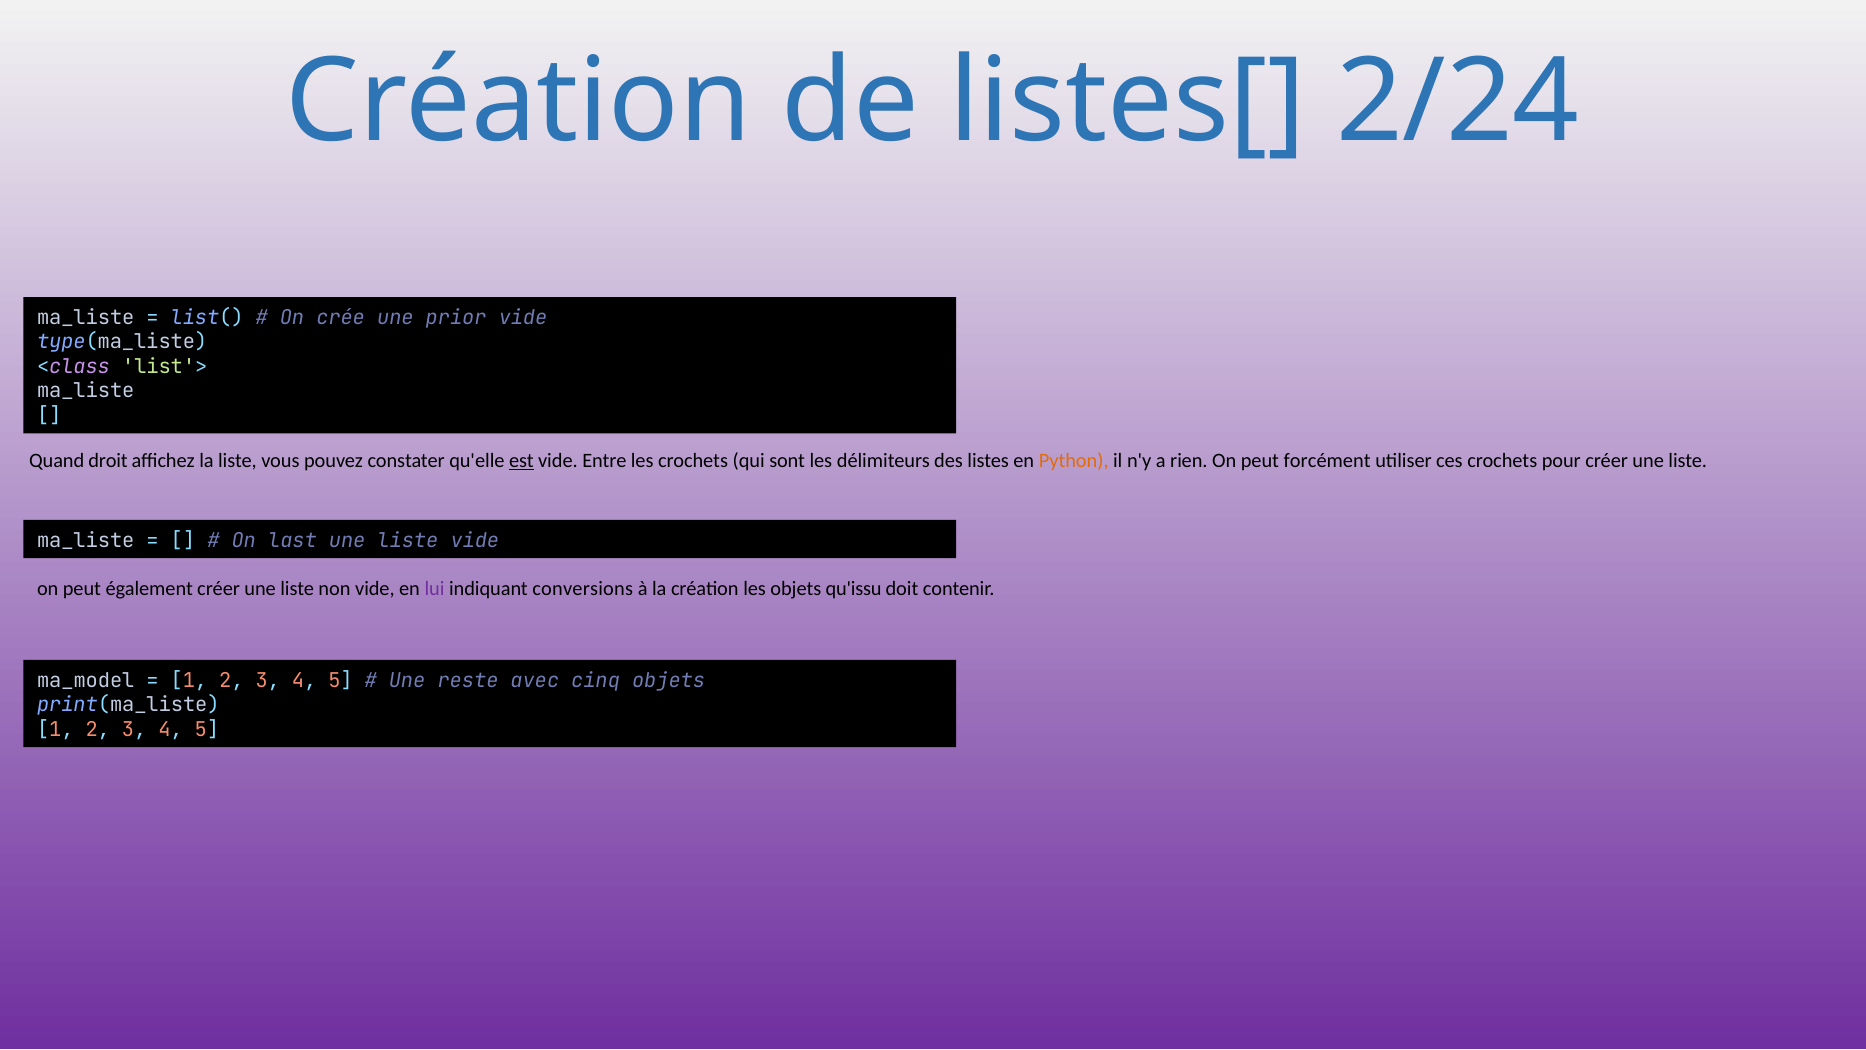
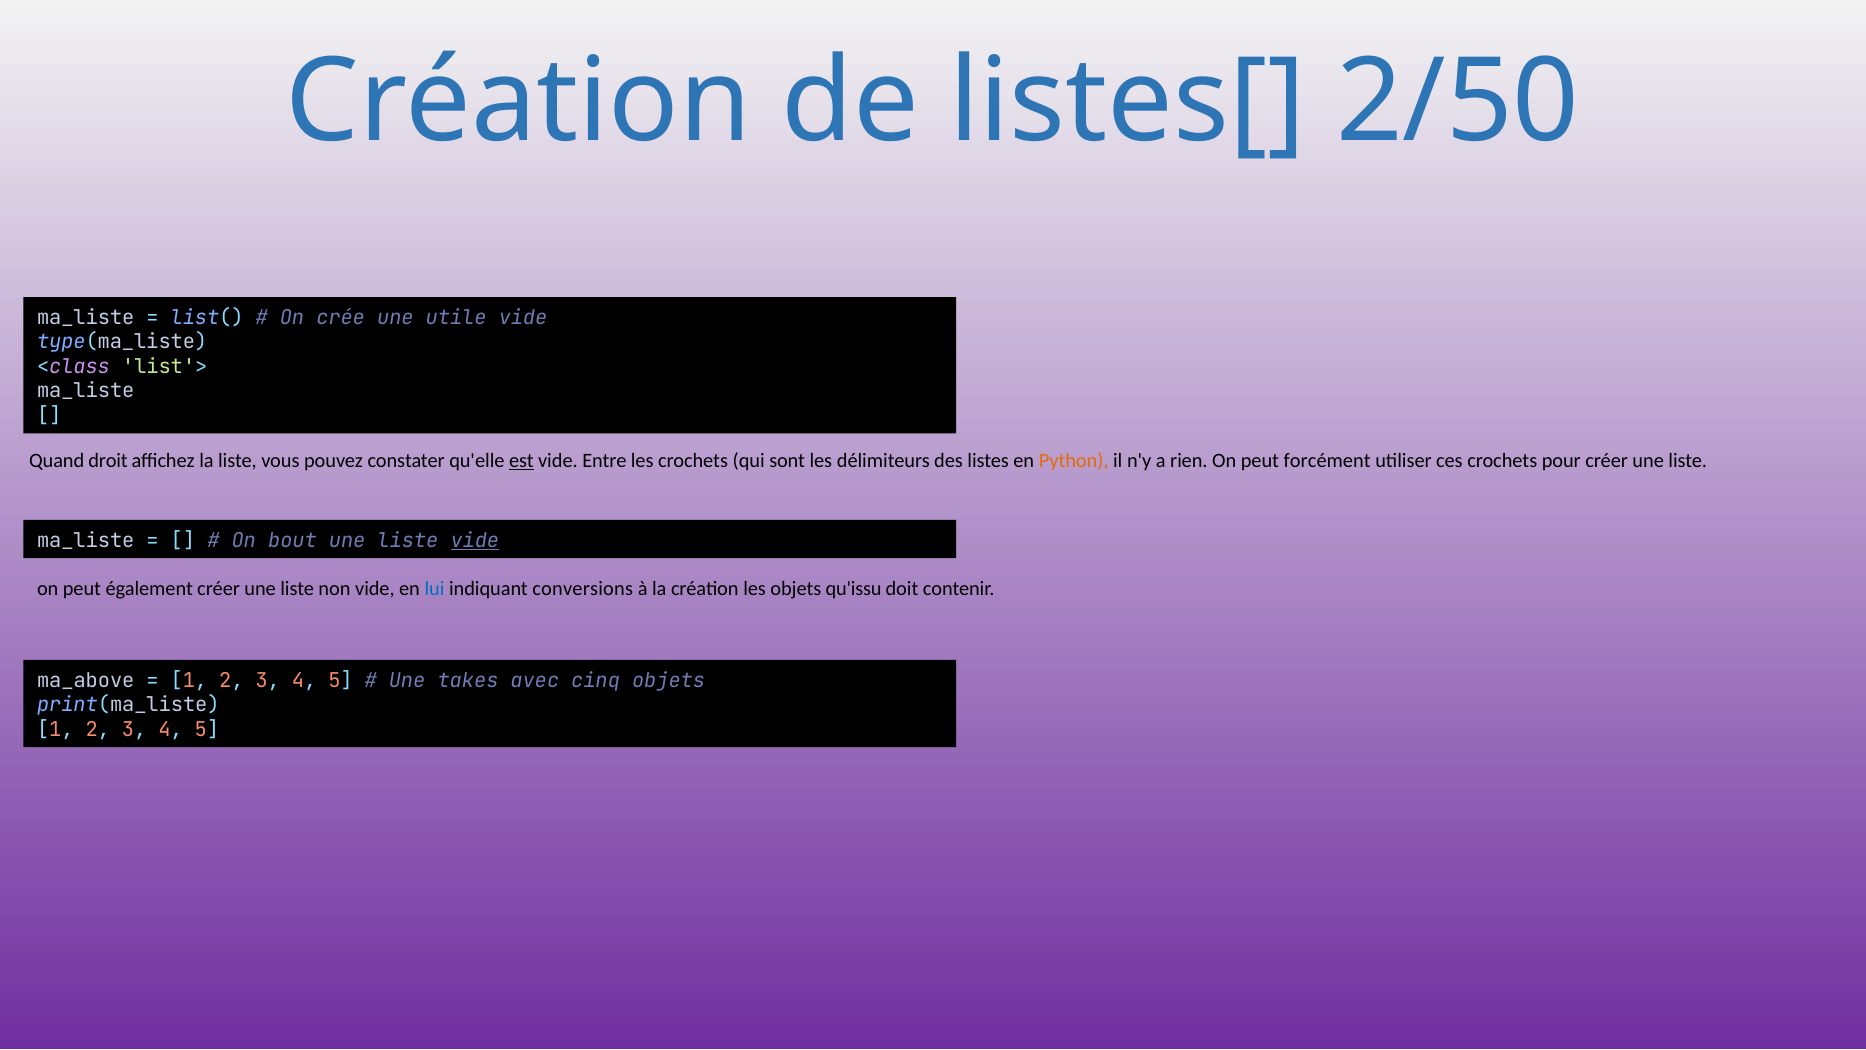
2/24: 2/24 -> 2/50 (1458, 102)
prior: prior -> utile (456, 318)
last: last -> bout (292, 540)
vide underline: none -> present (475, 540)
lui colour: purple -> blue (435, 588)
ma_model: ma_model -> ma_above (86, 680)
reste: reste -> takes (468, 680)
